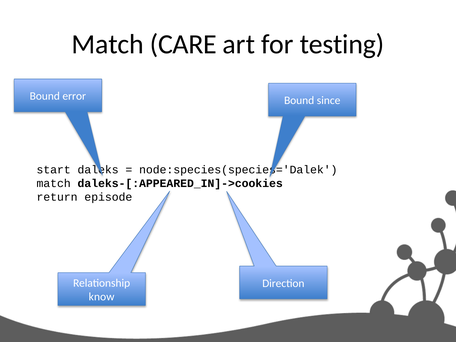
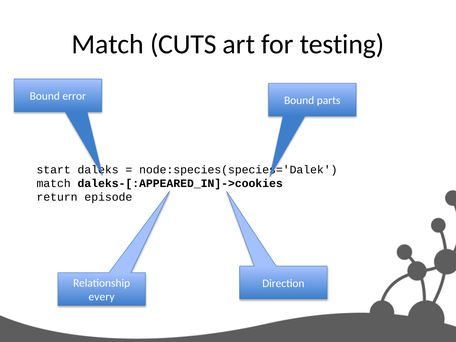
CARE: CARE -> CUTS (183, 44)
since: since -> parts (329, 100)
know: know -> every (102, 297)
